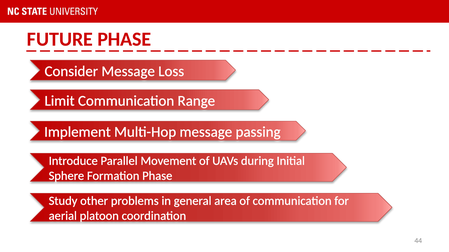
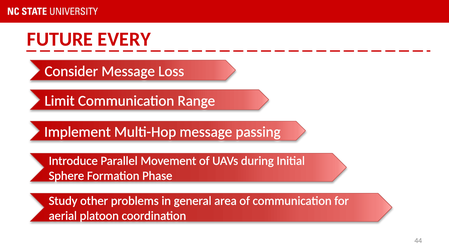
FUTURE PHASE: PHASE -> EVERY (124, 39)
